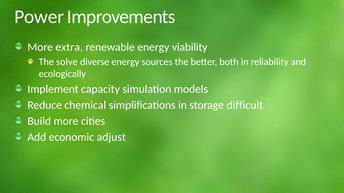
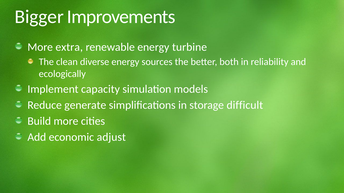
Power: Power -> Bigger (39, 17)
viability: viability -> turbine (190, 47)
solve: solve -> clean (67, 62)
chemical: chemical -> generate (85, 105)
